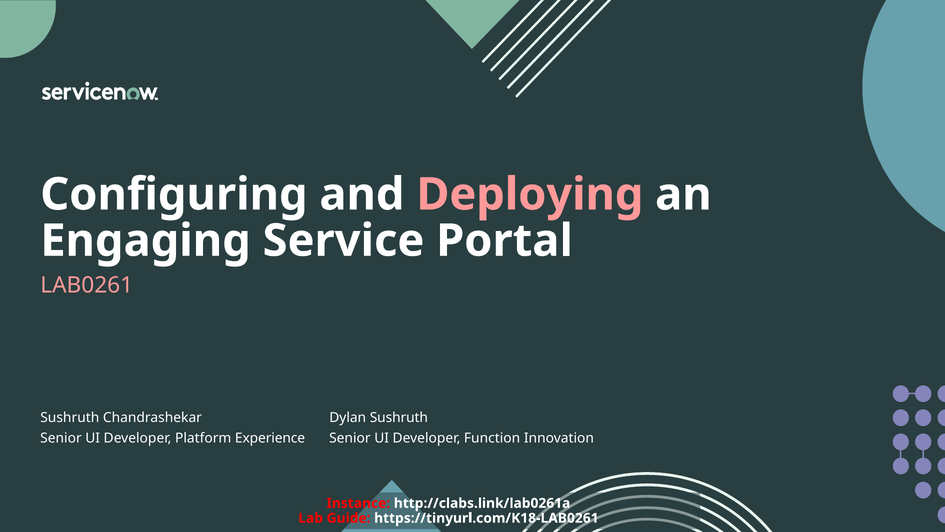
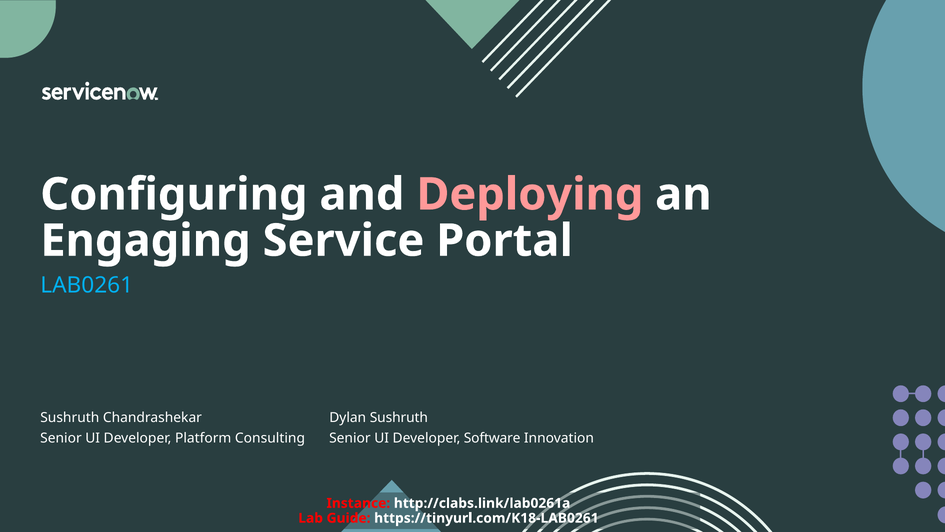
LAB0261 colour: pink -> light blue (87, 285)
Experience: Experience -> Consulting (270, 438)
Function: Function -> Software (492, 438)
